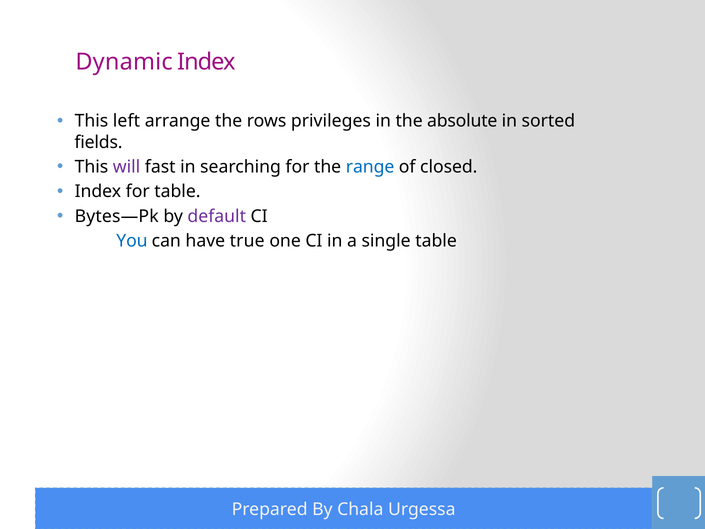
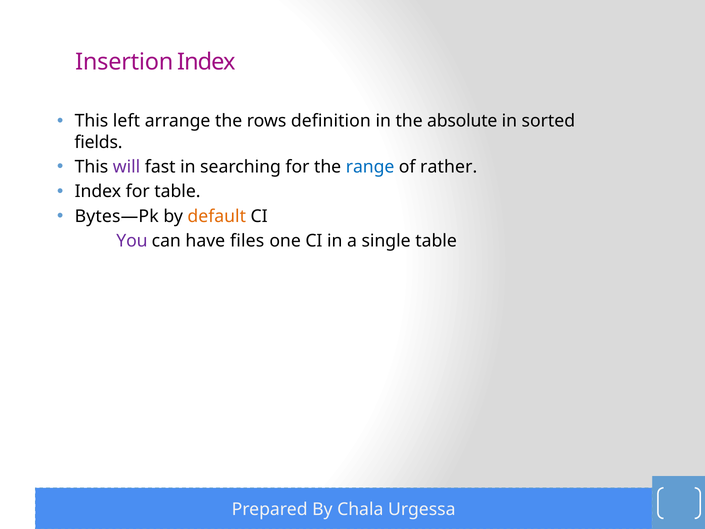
Dynamic: Dynamic -> Insertion (124, 62)
privileges: privileges -> definition (331, 121)
closed: closed -> rather (449, 167)
default colour: purple -> orange (217, 216)
You colour: blue -> purple (132, 241)
true: true -> files (247, 241)
